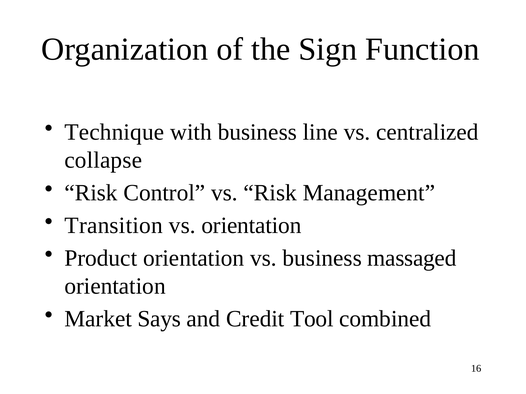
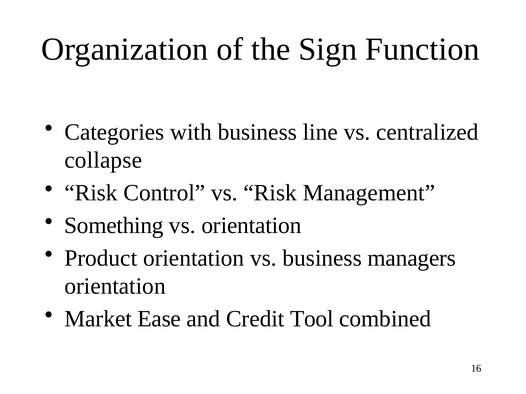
Technique: Technique -> Categories (114, 132)
Transition: Transition -> Something (114, 226)
massaged: massaged -> managers (412, 259)
Says: Says -> Ease (159, 319)
